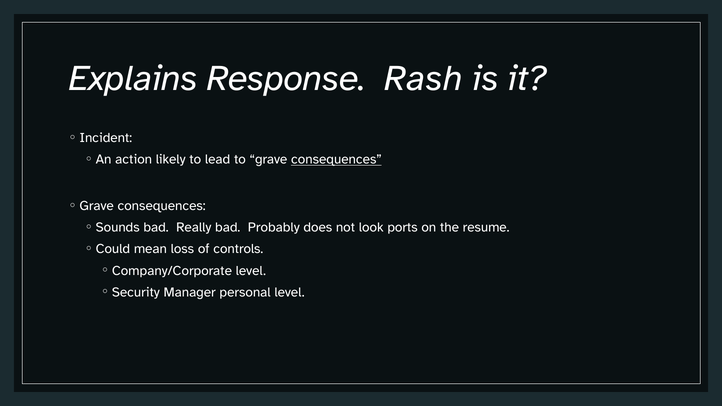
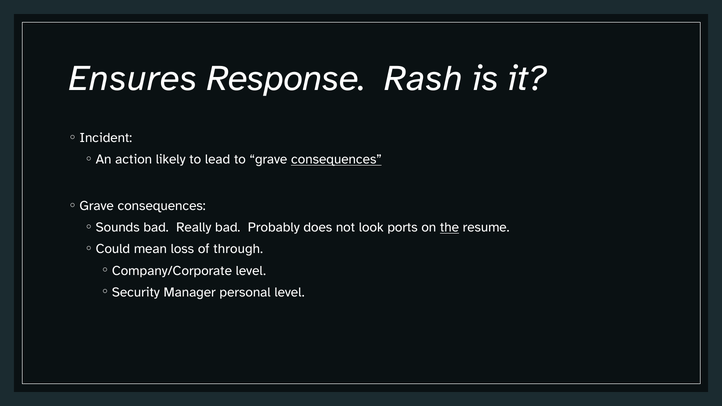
Explains: Explains -> Ensures (133, 78)
the underline: none -> present (449, 227)
controls: controls -> through (238, 249)
